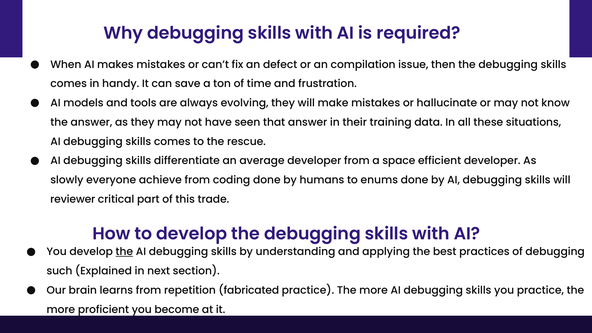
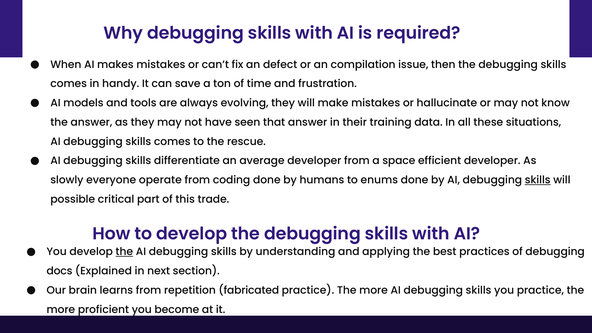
achieve: achieve -> operate (160, 180)
skills underline: none -> present (538, 180)
reviewer: reviewer -> possible (73, 199)
such: such -> docs (59, 271)
